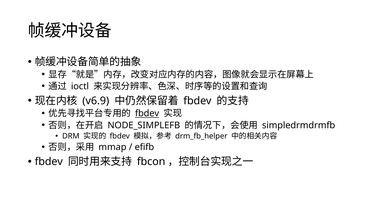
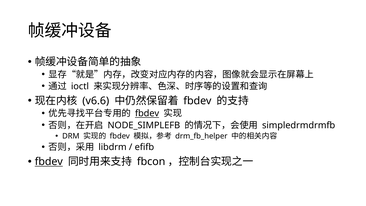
v6.9: v6.9 -> v6.6 (96, 101)
mmap: mmap -> libdrm (113, 147)
fbdev underline: none -> present (49, 162)
